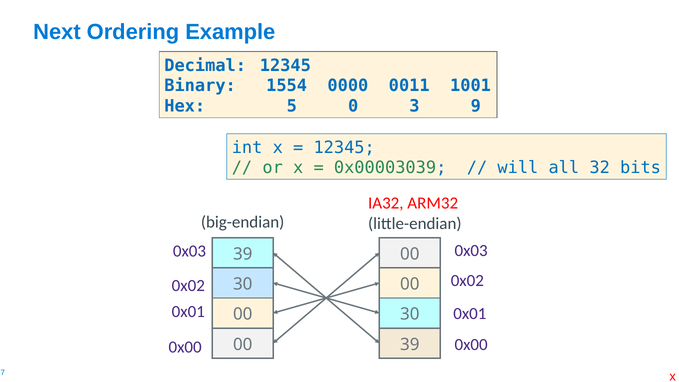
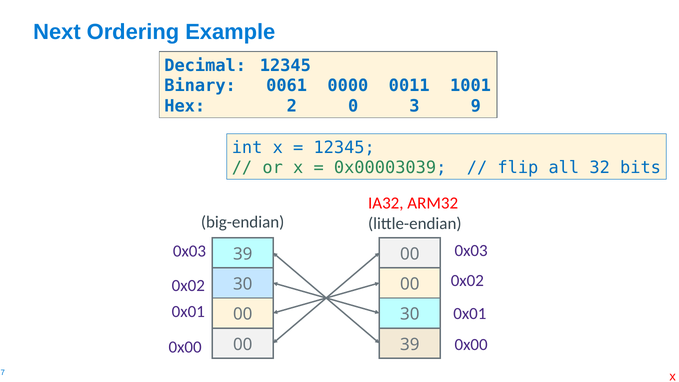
1554: 1554 -> 0061 (287, 86)
5: 5 -> 2 (292, 106)
will: will -> flip (518, 168)
